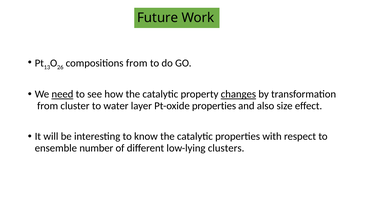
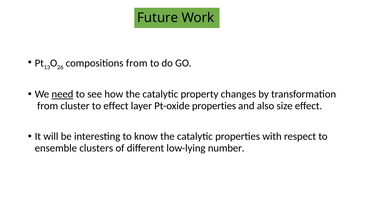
changes underline: present -> none (238, 94)
to water: water -> effect (116, 106)
number: number -> clusters (96, 148)
clusters: clusters -> number (226, 148)
